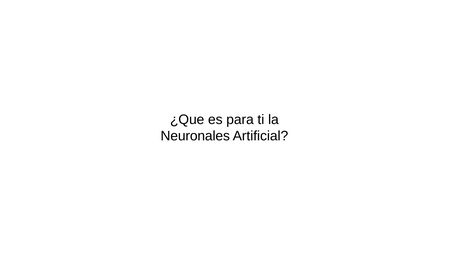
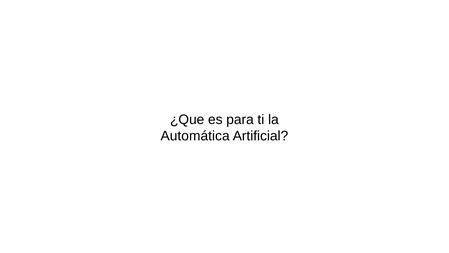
Neuronales: Neuronales -> Automática (195, 136)
